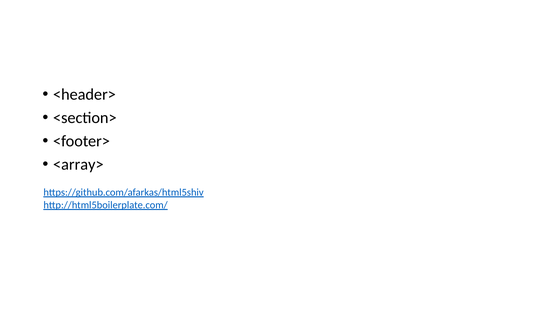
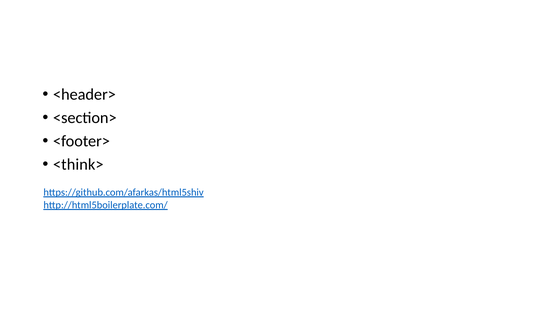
<array>: <array> -> <think> (78, 165)
